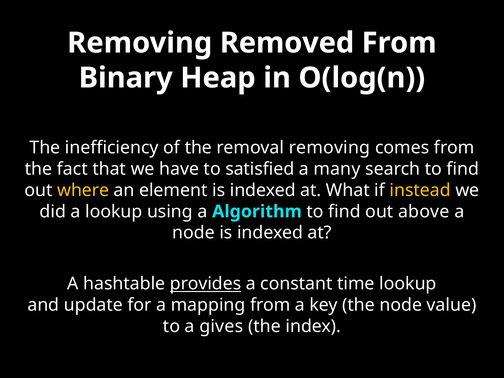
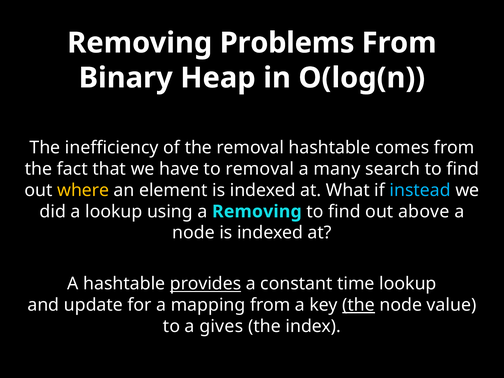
Removed: Removed -> Problems (287, 43)
removal removing: removing -> hashtable (330, 148)
to satisfied: satisfied -> removal (260, 169)
instead colour: yellow -> light blue (420, 190)
a Algorithm: Algorithm -> Removing (257, 211)
the underline: none -> present (359, 305)
